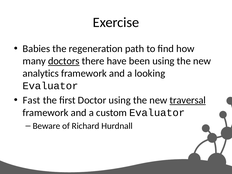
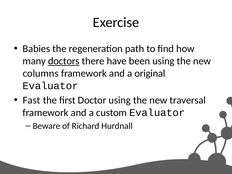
analytics: analytics -> columns (41, 73)
looking: looking -> original (150, 73)
traversal underline: present -> none (188, 100)
